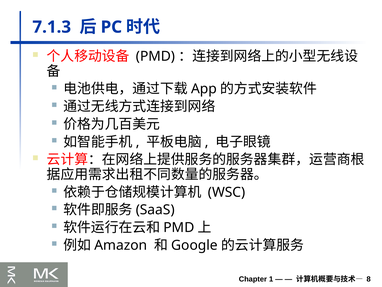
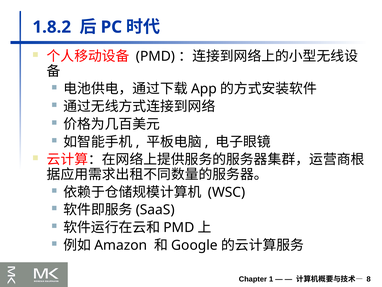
7.1.3: 7.1.3 -> 1.8.2 (52, 27)
